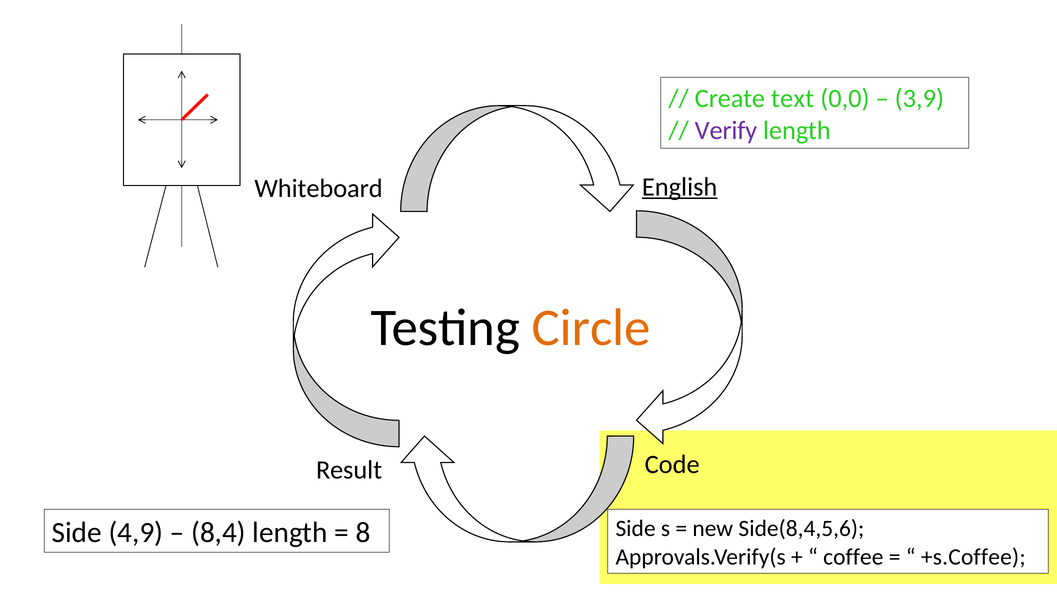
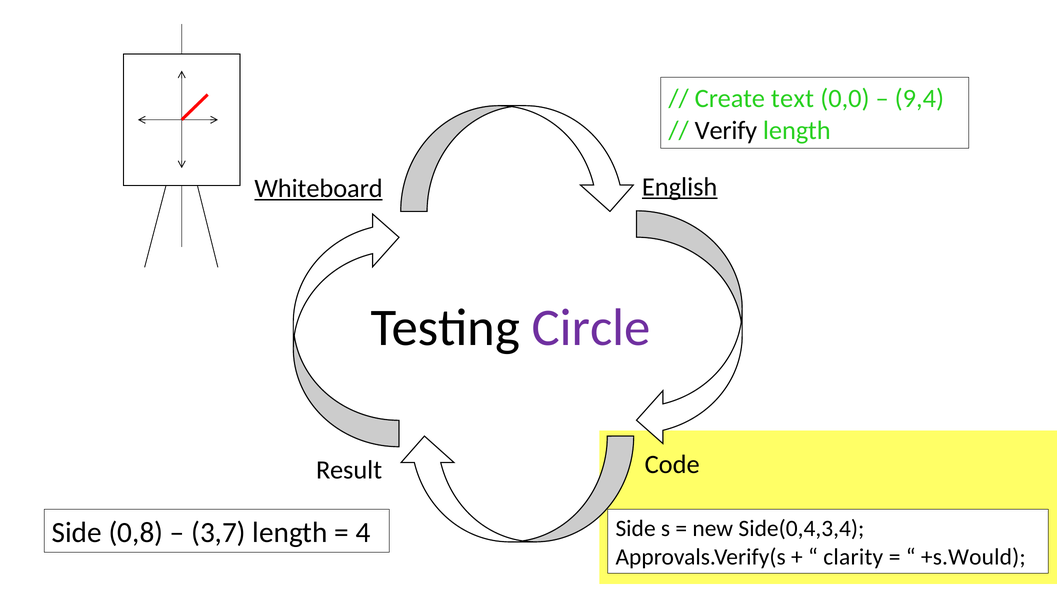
3,9: 3,9 -> 9,4 (919, 99)
Verify colour: purple -> black (726, 130)
Whiteboard underline: none -> present (319, 188)
Circle colour: orange -> purple (591, 328)
Side(8,4,5,6: Side(8,4,5,6 -> Side(0,4,3,4 (801, 528)
4,9: 4,9 -> 0,8 (136, 532)
8,4: 8,4 -> 3,7 (218, 532)
8: 8 -> 4 (363, 532)
coffee: coffee -> clarity (853, 557)
+s.Coffee: +s.Coffee -> +s.Would (973, 557)
